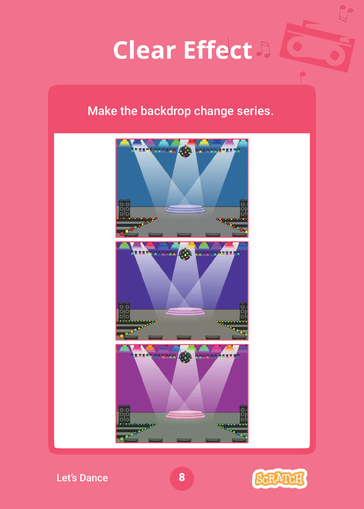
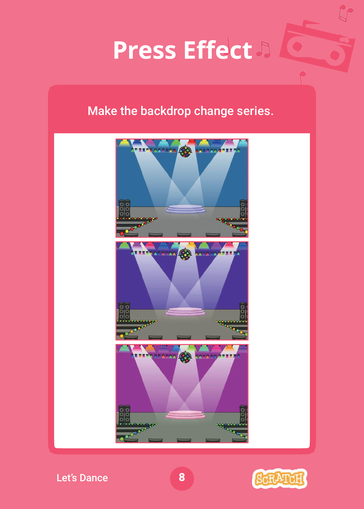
Clear: Clear -> Press (145, 51)
